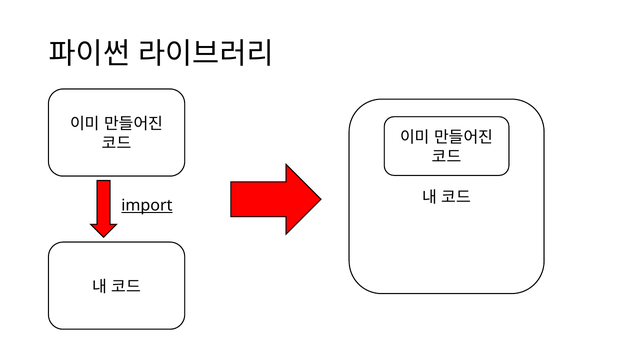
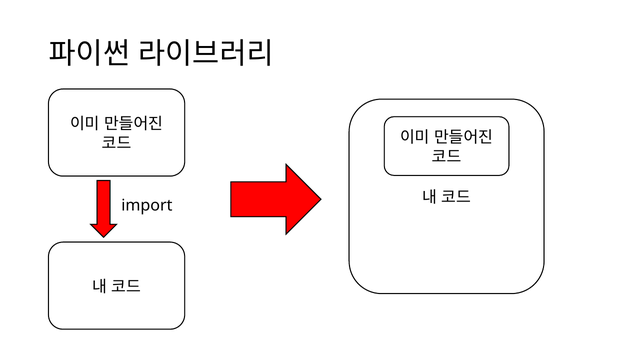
import underline: present -> none (147, 206)
